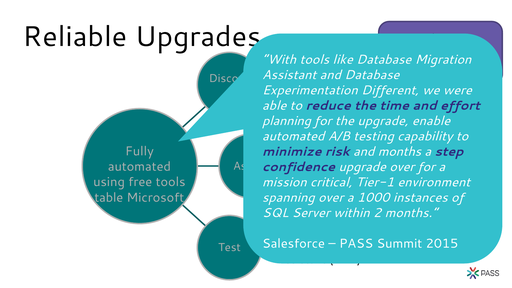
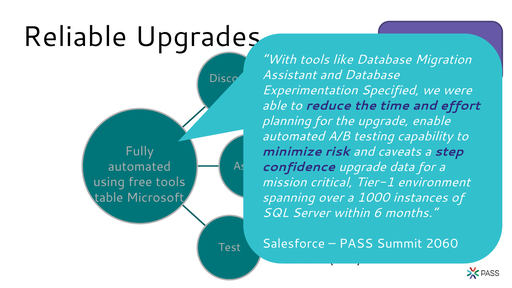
Different: Different -> Specified (390, 90)
and months: months -> caveats (399, 152)
upgrade over: over -> data (402, 167)
2: 2 -> 6 (377, 213)
2015: 2015 -> 2060 (442, 244)
